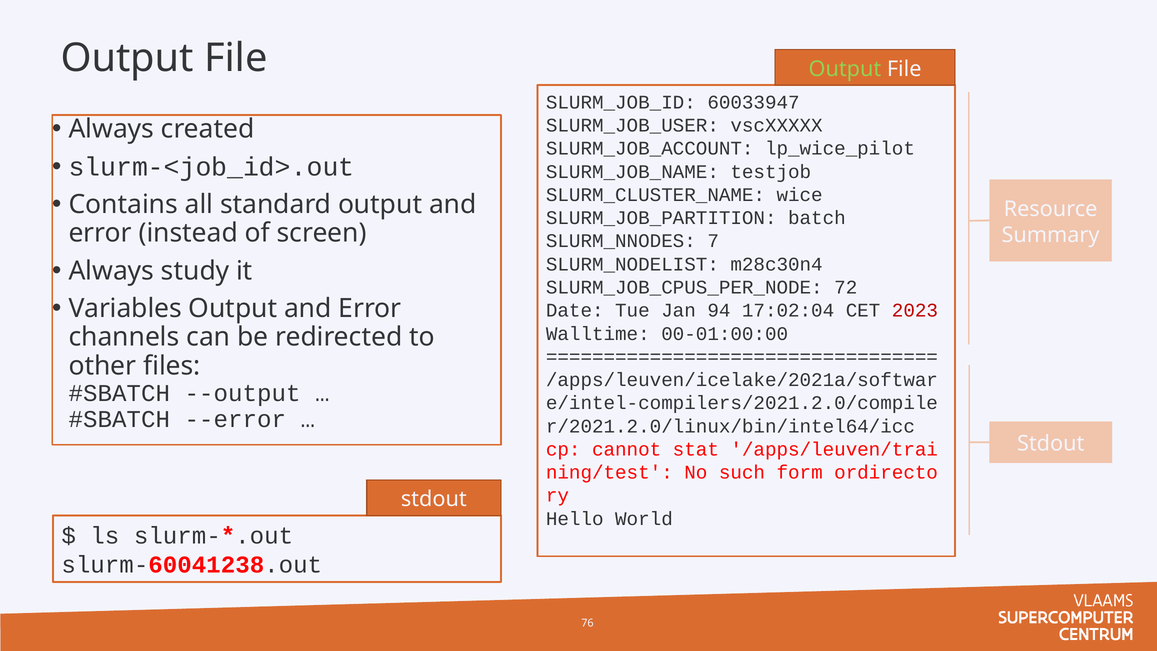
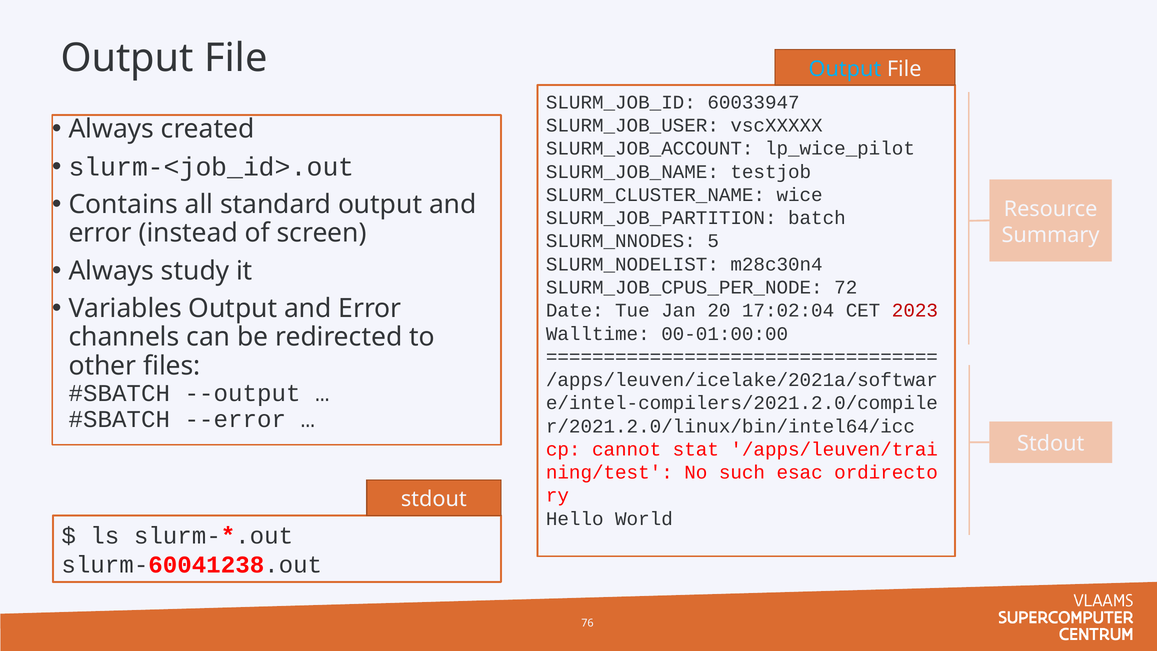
Output colour: light green -> light blue (845, 69)
7: 7 -> 5 (713, 241)
94: 94 -> 20 (719, 310)
form: form -> esac (800, 472)
